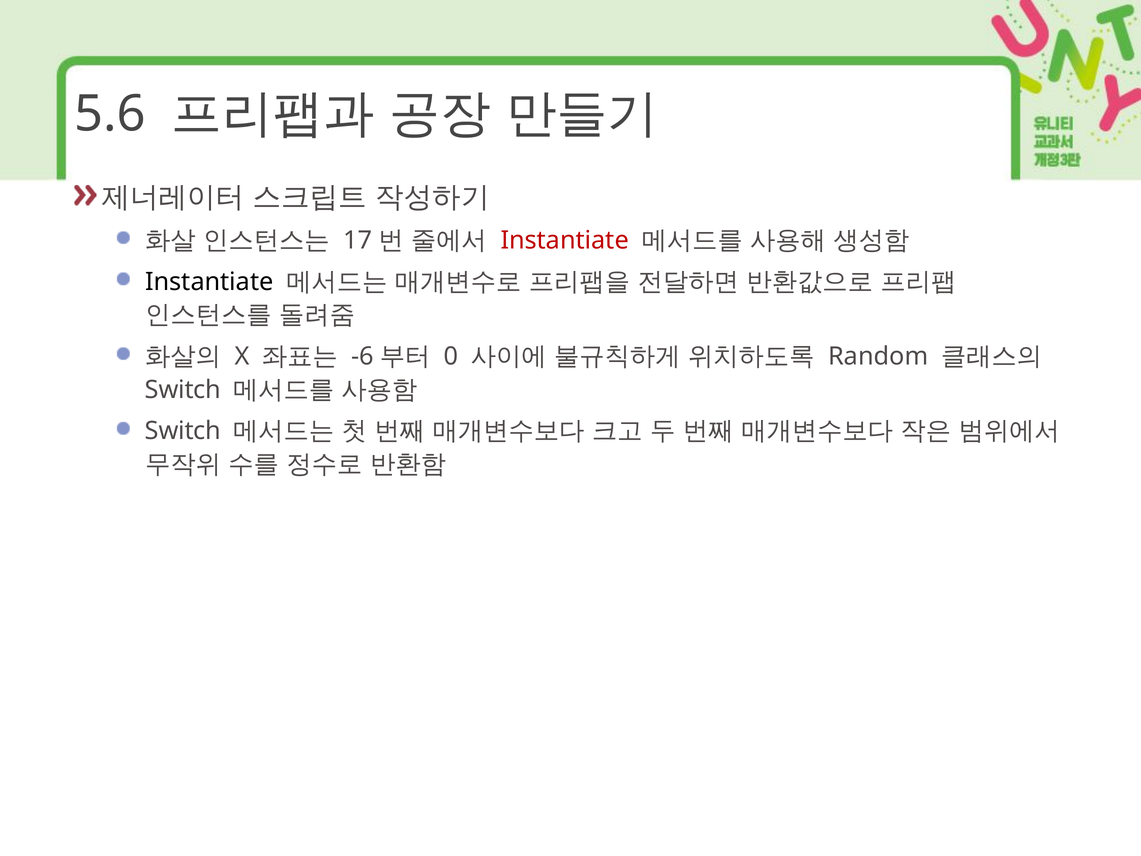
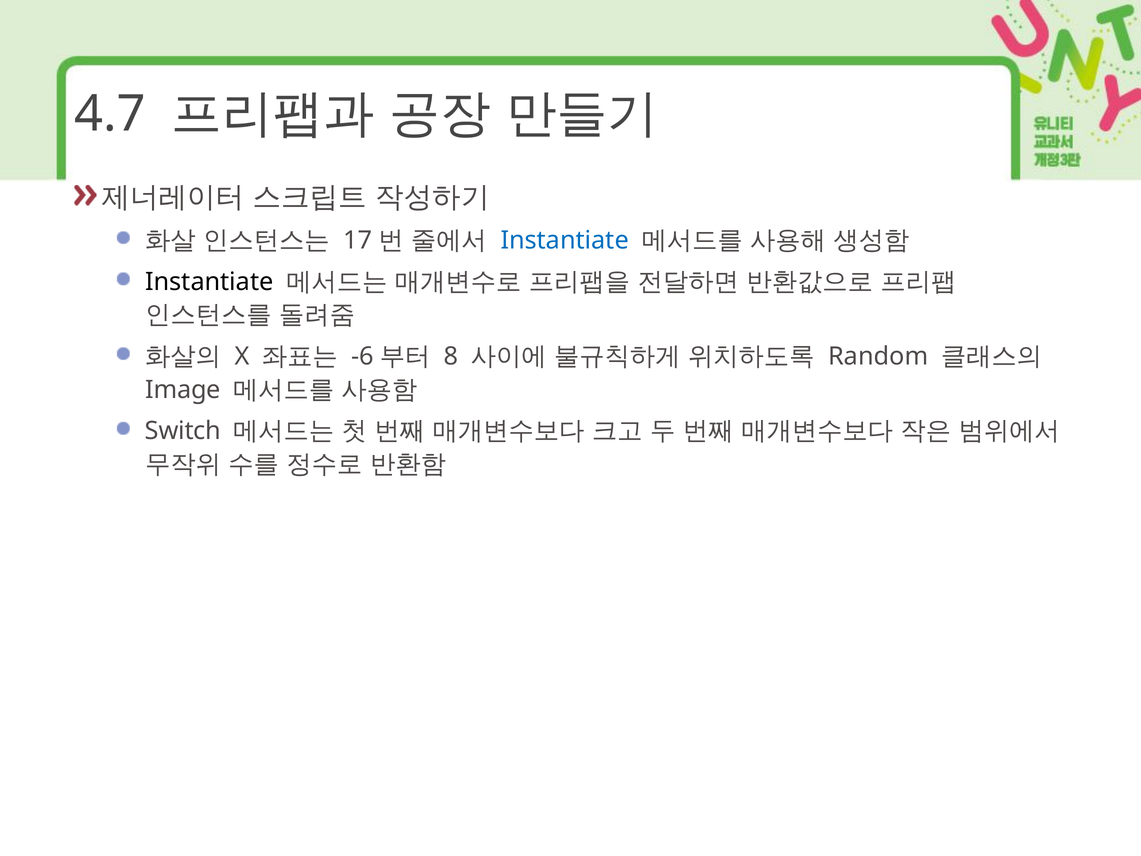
5.6: 5.6 -> 4.7 (110, 114)
Instantiate colour: red -> blue (565, 240)
0: 0 -> 8 (451, 356)
Switch: Switch -> Image (183, 390)
